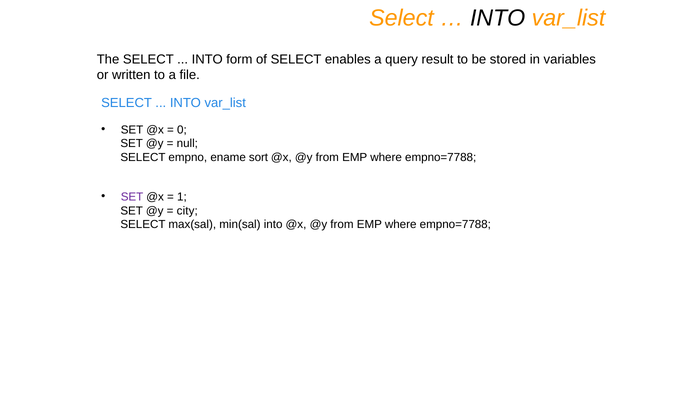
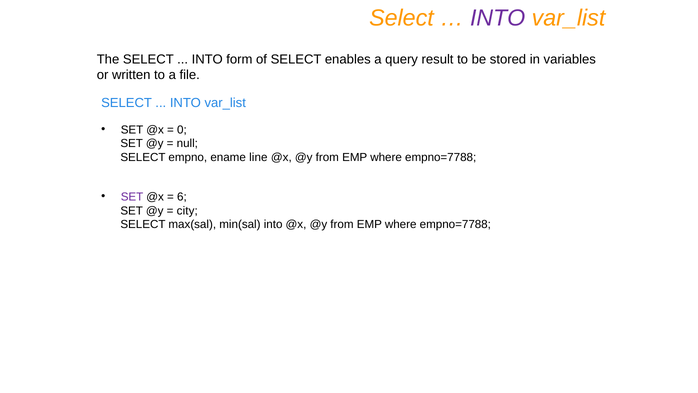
INTO colour: black -> purple (498, 18)
sort: sort -> line (258, 157)
1: 1 -> 6 (182, 197)
